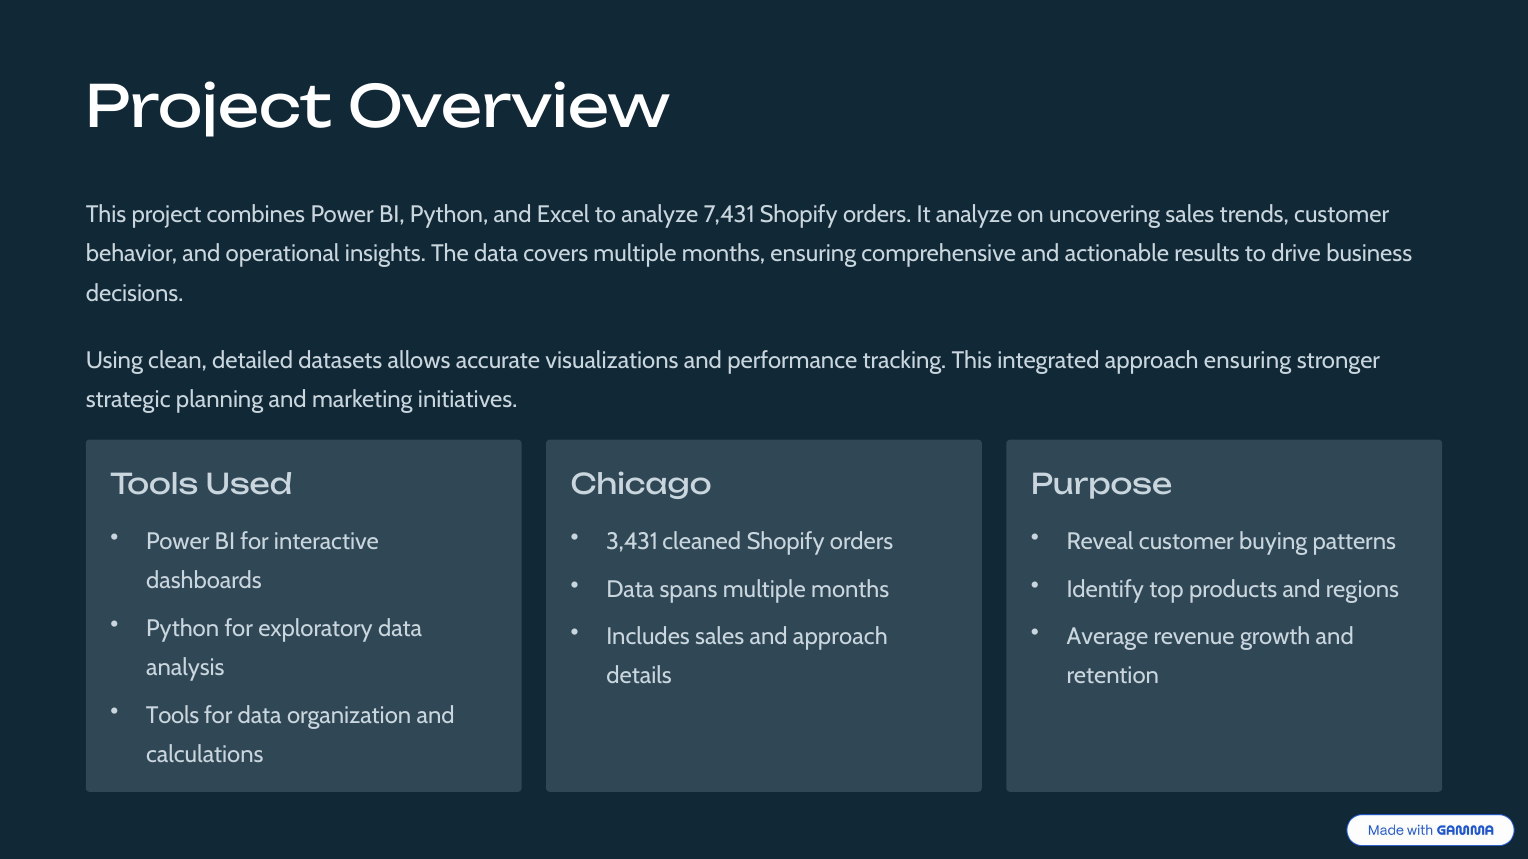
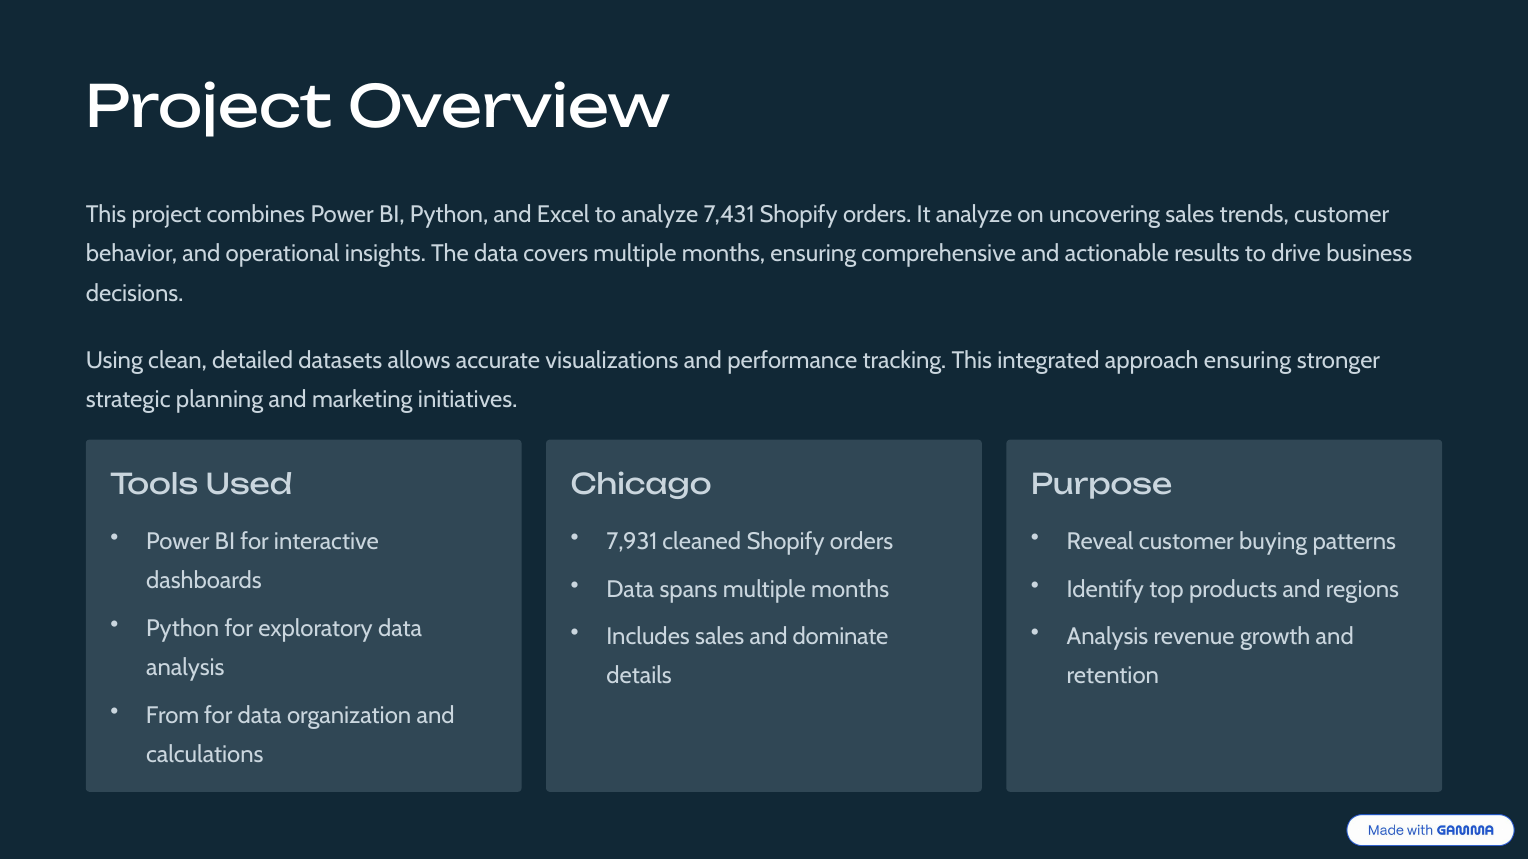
3,431: 3,431 -> 7,931 (632, 542)
and approach: approach -> dominate (841, 637)
Average: Average -> Analysis (1108, 637)
Tools: Tools -> From (173, 716)
